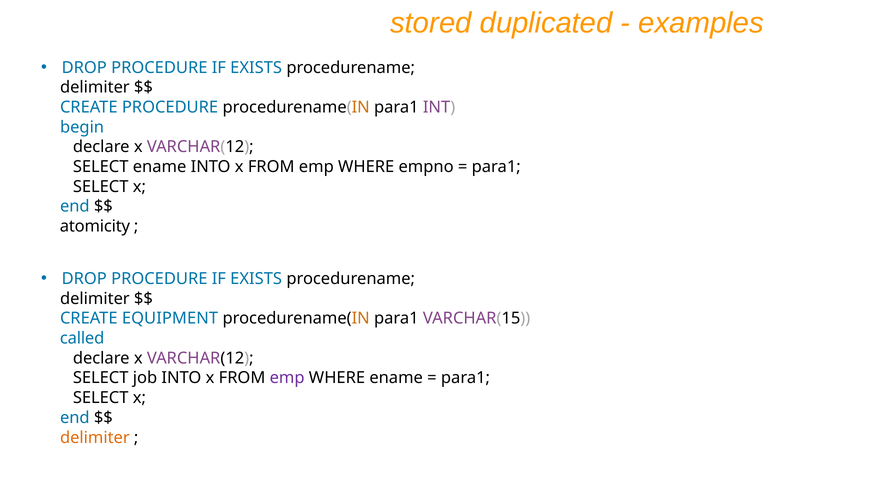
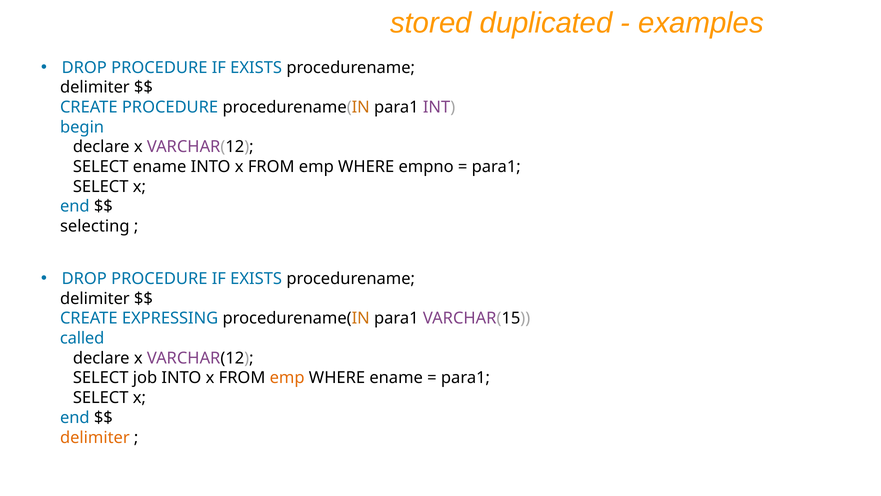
atomicity: atomicity -> selecting (95, 226)
EQUIPMENT: EQUIPMENT -> EXPRESSING (170, 318)
emp colour: purple -> orange (287, 378)
